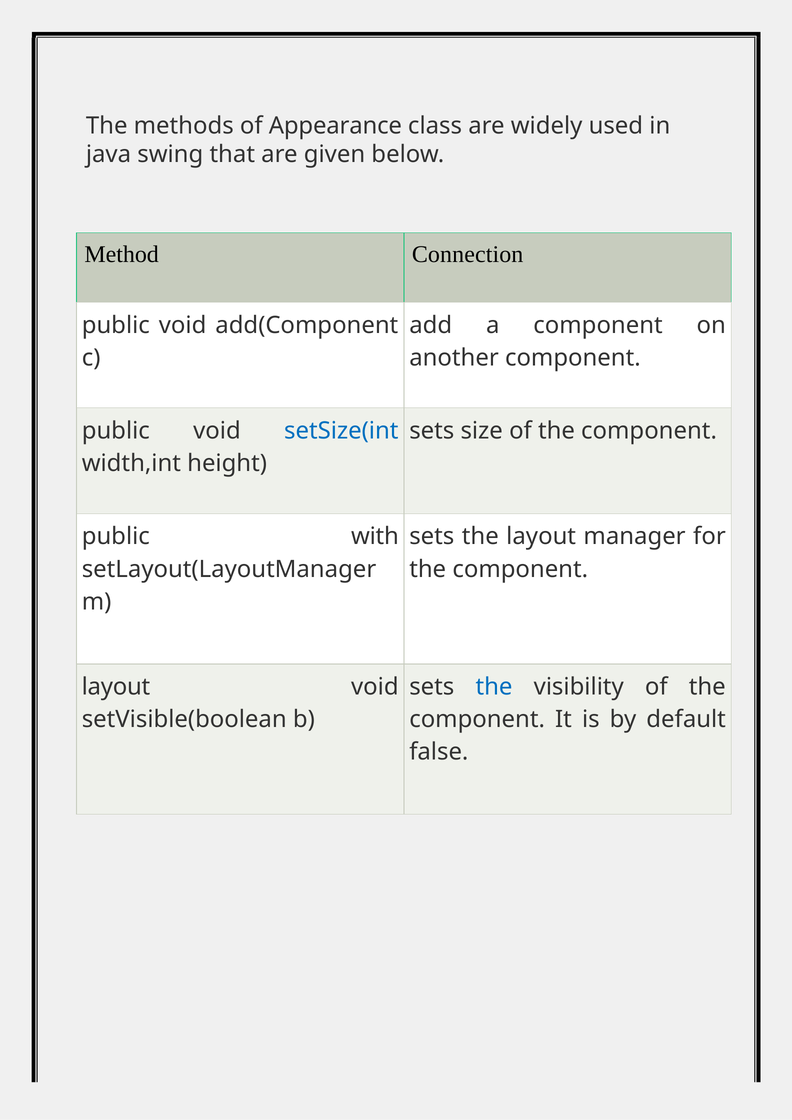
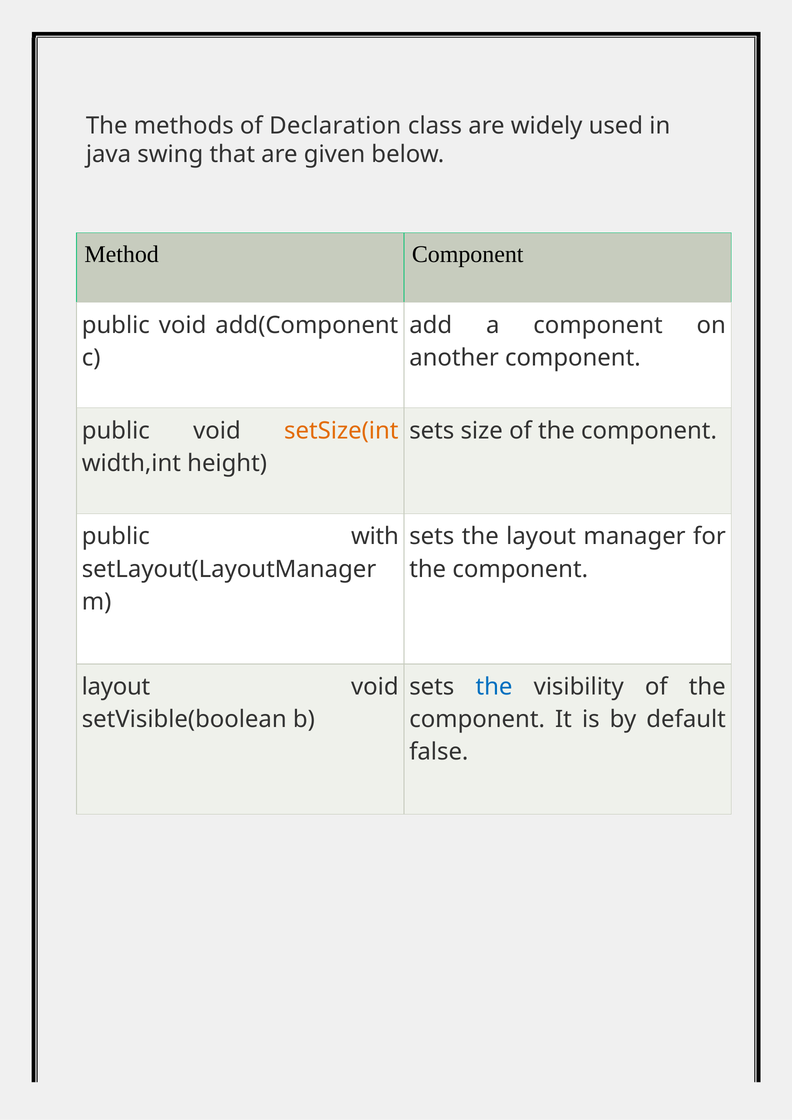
Appearance: Appearance -> Declaration (335, 126)
Method Connection: Connection -> Component (468, 254)
setSize(int colour: blue -> orange (341, 431)
